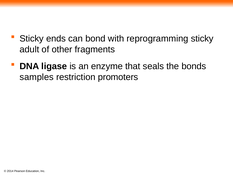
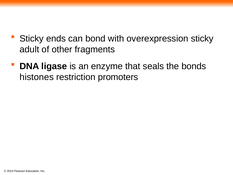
reprogramming: reprogramming -> overexpression (157, 39)
samples: samples -> histones (37, 77)
